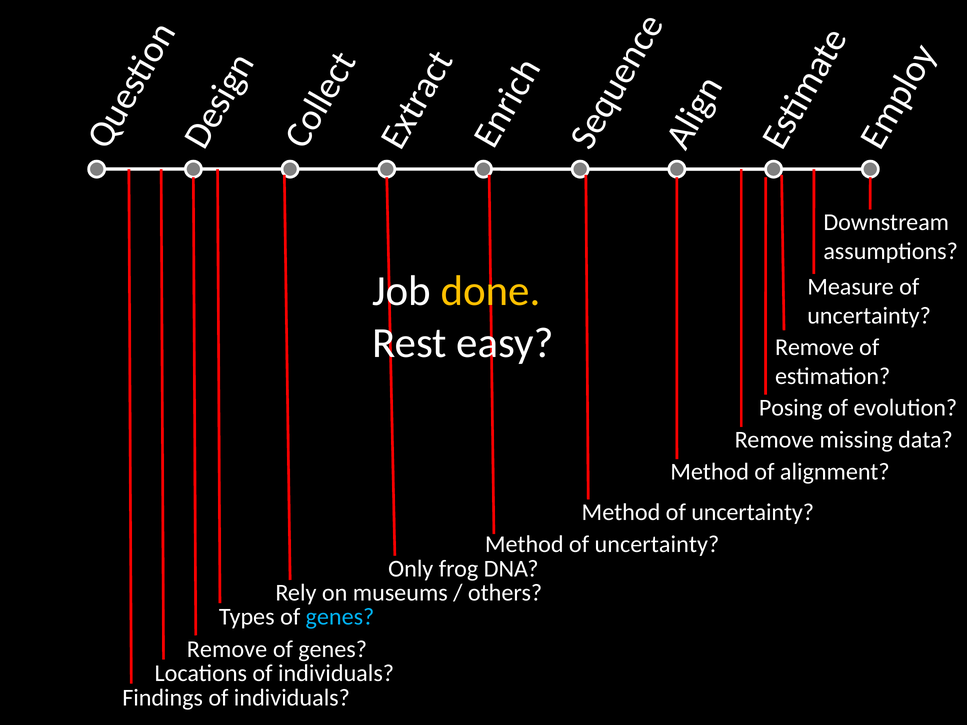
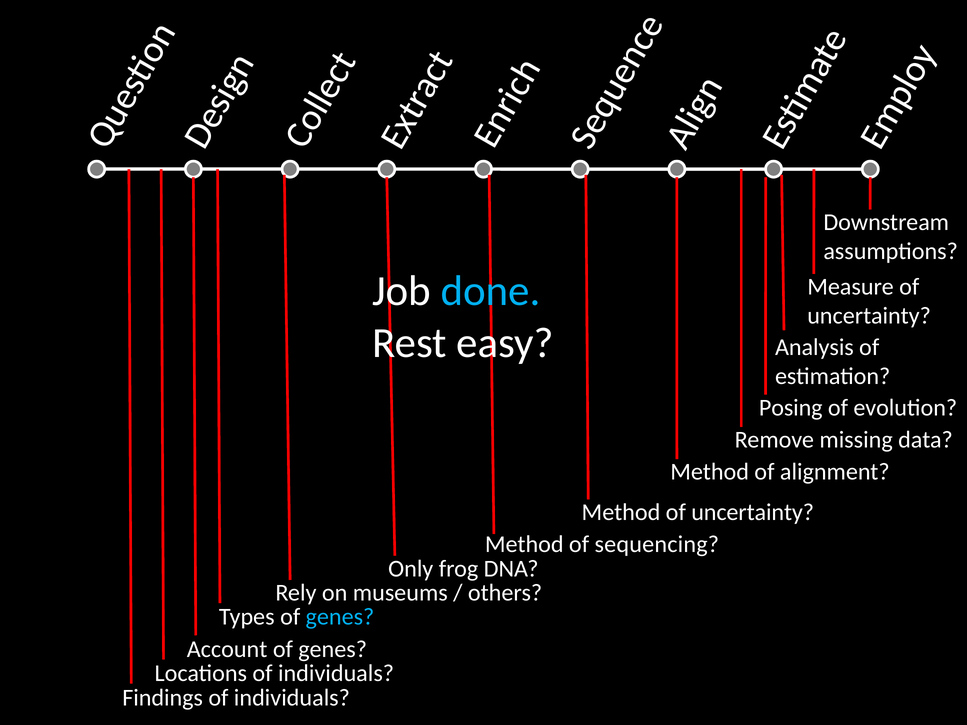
done colour: yellow -> light blue (491, 291)
Remove: Remove -> Analysis (814, 347)
uncertainty: uncertainty -> sequencing (657, 545)
Remove: Remove -> Account (227, 649)
